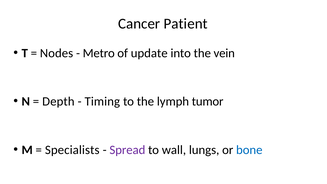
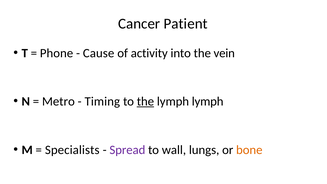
Nodes: Nodes -> Phone (57, 53)
Metro: Metro -> Cause (99, 53)
update: update -> activity (149, 53)
Depth: Depth -> Metro (58, 101)
the underline: none -> present (145, 101)
lymph tumor: tumor -> lymph (208, 101)
bone colour: blue -> orange (249, 150)
